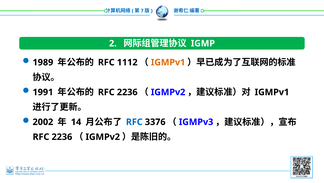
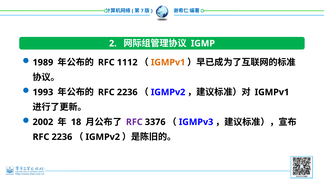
1991: 1991 -> 1993 (43, 92)
14: 14 -> 18 (76, 122)
RFC colour: blue -> purple (134, 122)
